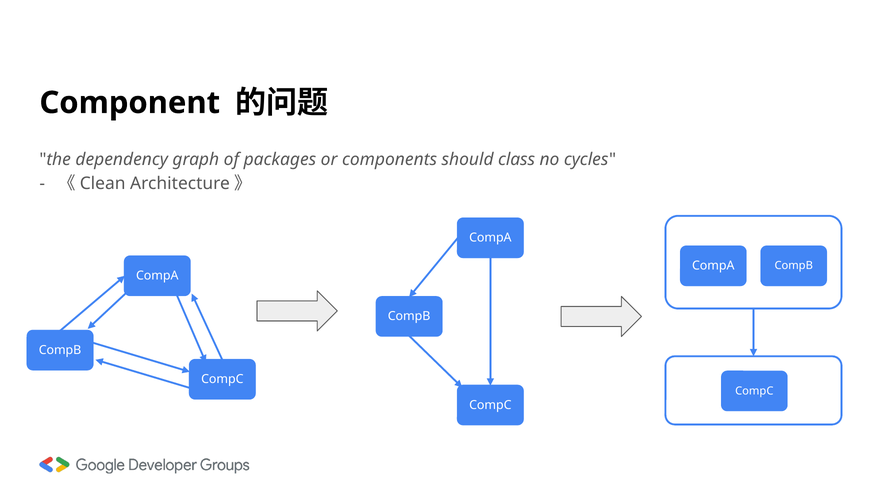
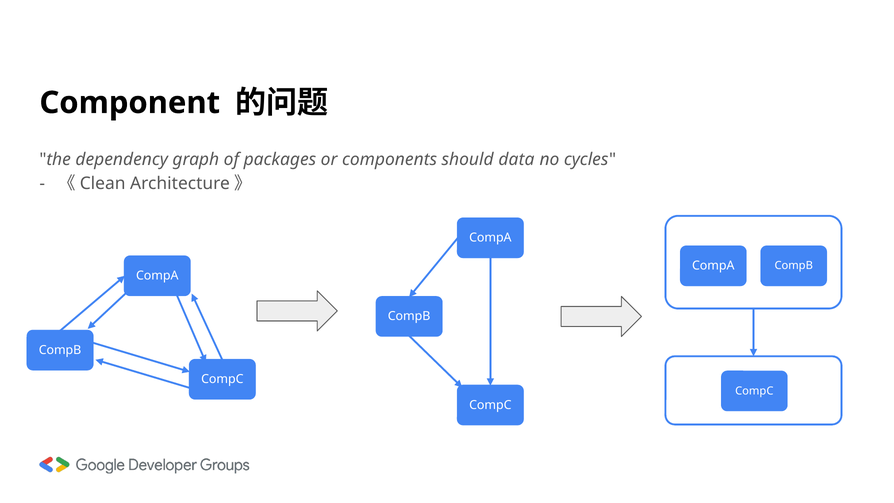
class: class -> data (516, 160)
